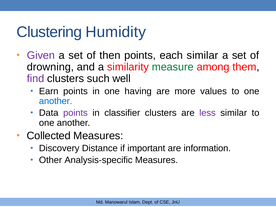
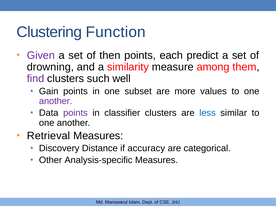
Humidity: Humidity -> Function (116, 32)
each similar: similar -> predict (203, 55)
measure colour: green -> black (173, 67)
Earn: Earn -> Gain (49, 91)
having: having -> subset (138, 91)
another colour: blue -> purple (56, 101)
less colour: purple -> blue (208, 113)
Collected: Collected -> Retrieval (49, 136)
important: important -> accuracy (146, 148)
information: information -> categorical (207, 148)
